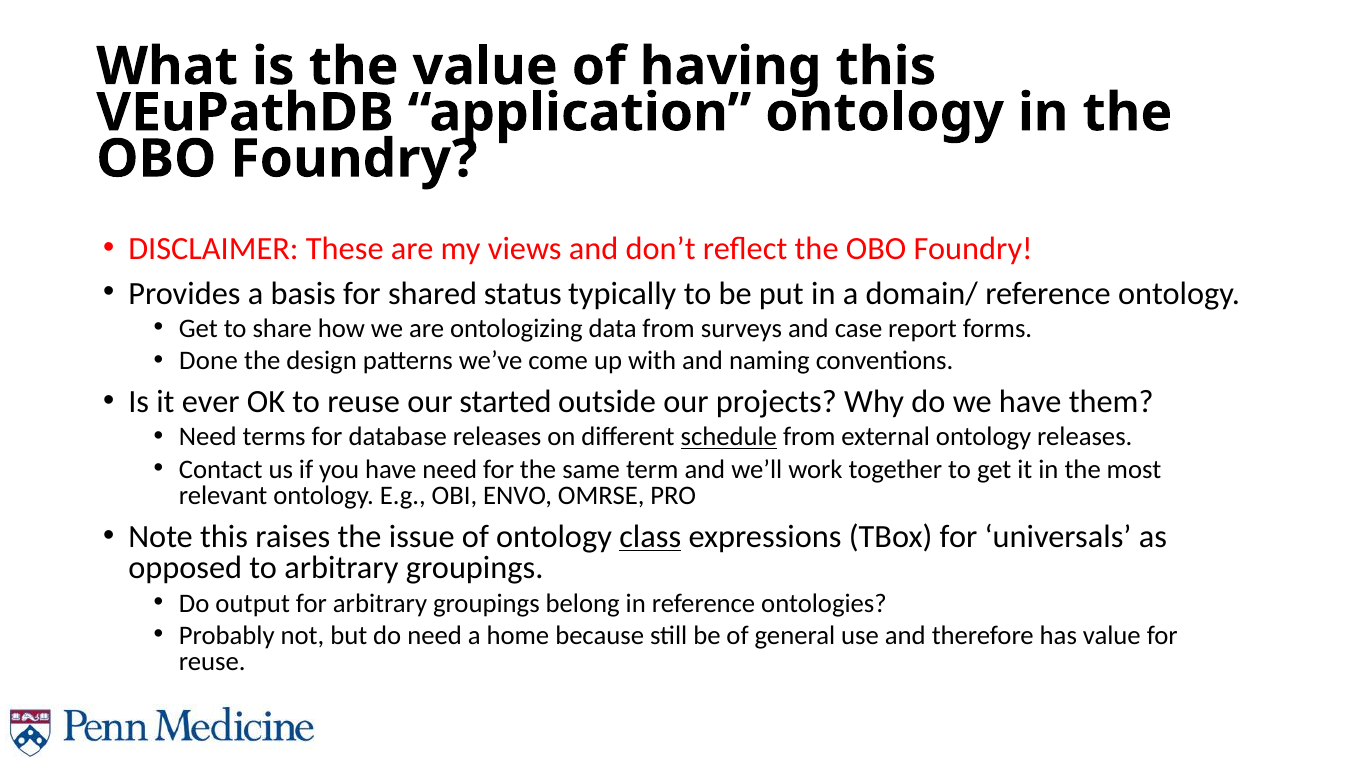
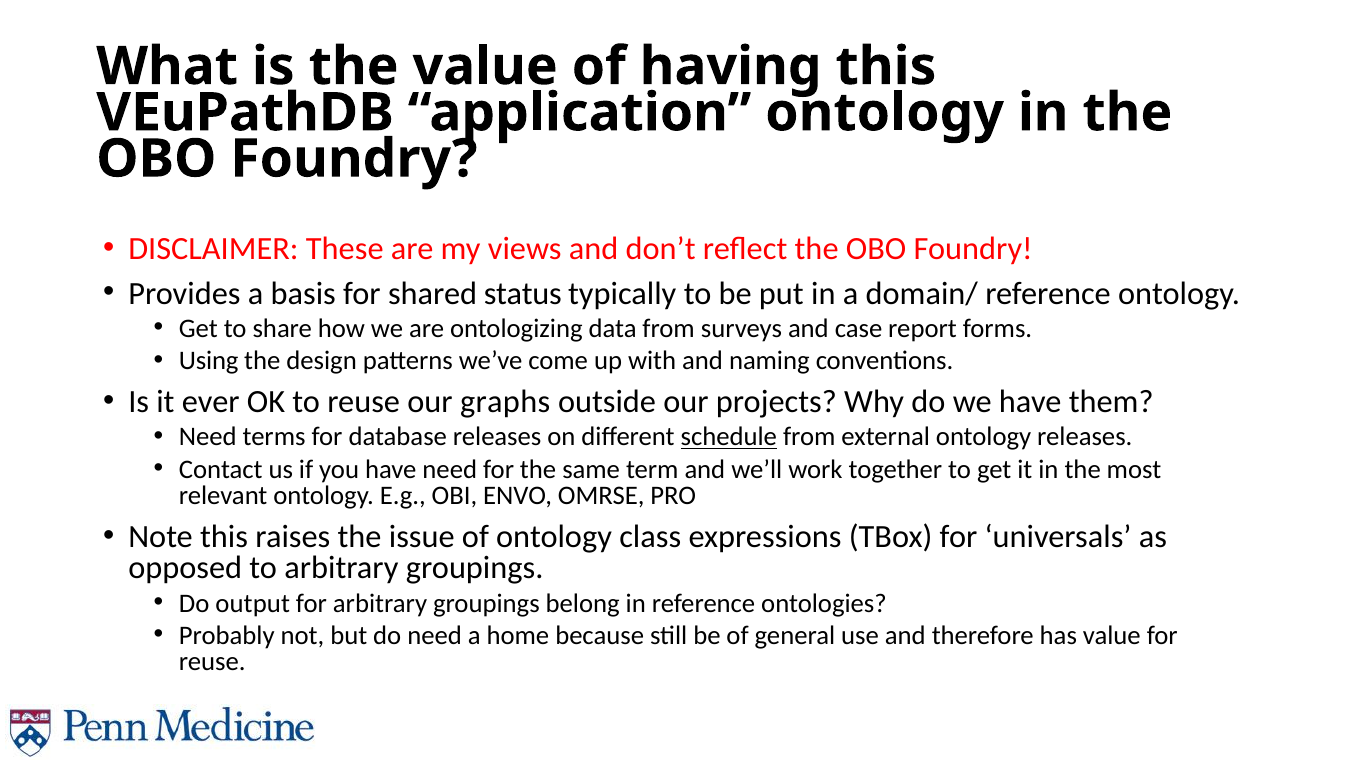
Done: Done -> Using (209, 361)
started: started -> graphs (505, 402)
class underline: present -> none (650, 537)
